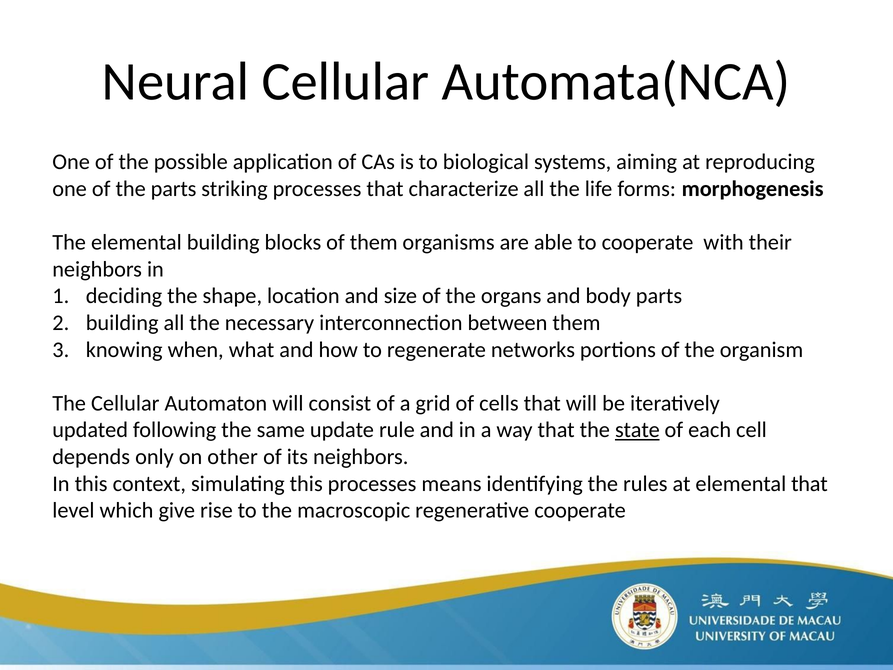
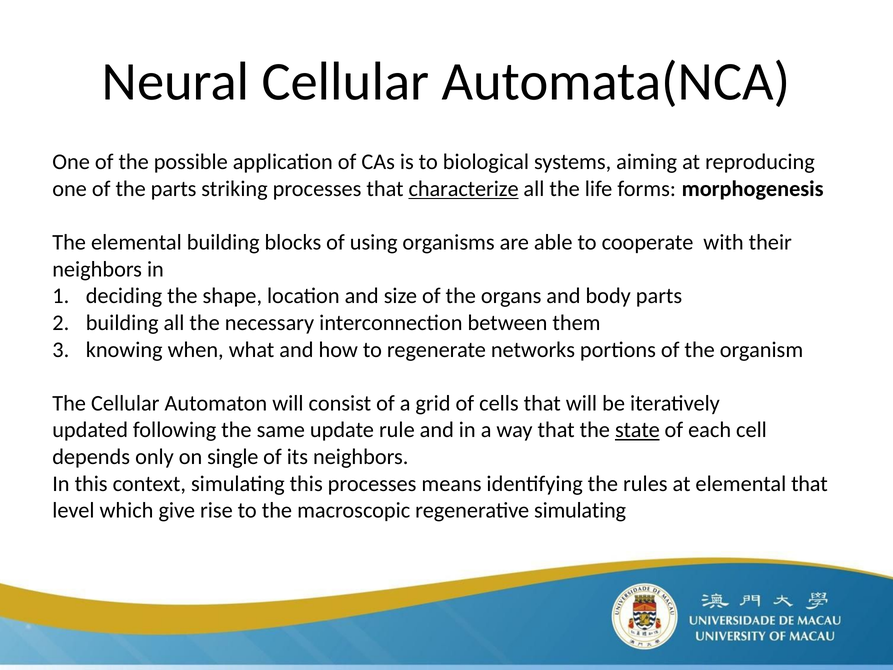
characterize underline: none -> present (464, 189)
of them: them -> using (374, 242)
other: other -> single (233, 457)
regenerative cooperate: cooperate -> simulating (580, 510)
